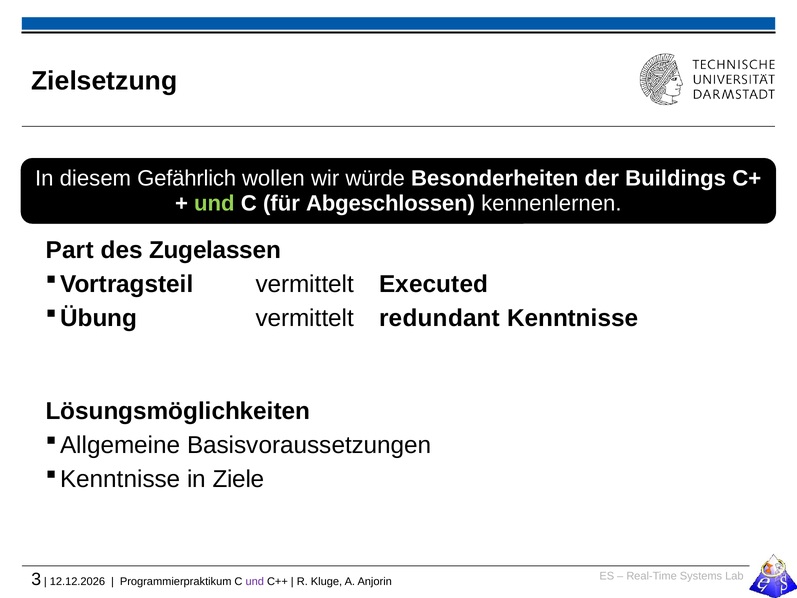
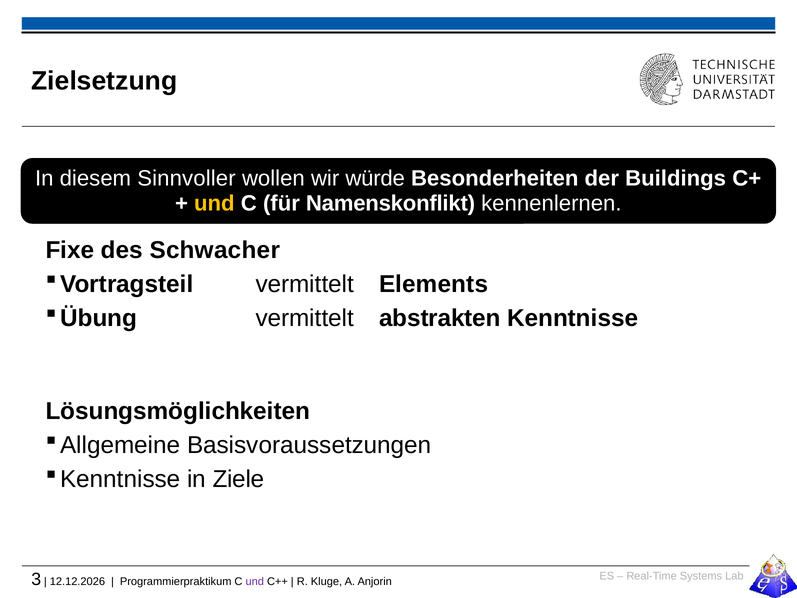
Gefährlich: Gefährlich -> Sinnvoller (186, 179)
und colour: light green -> yellow (214, 203)
Abgeschlossen: Abgeschlossen -> Namenskonflikt (390, 203)
Part: Part -> Fixe (70, 250)
Zugelassen: Zugelassen -> Schwacher (215, 250)
Executed: Executed -> Elements (434, 284)
redundant: redundant -> abstrakten (440, 318)
